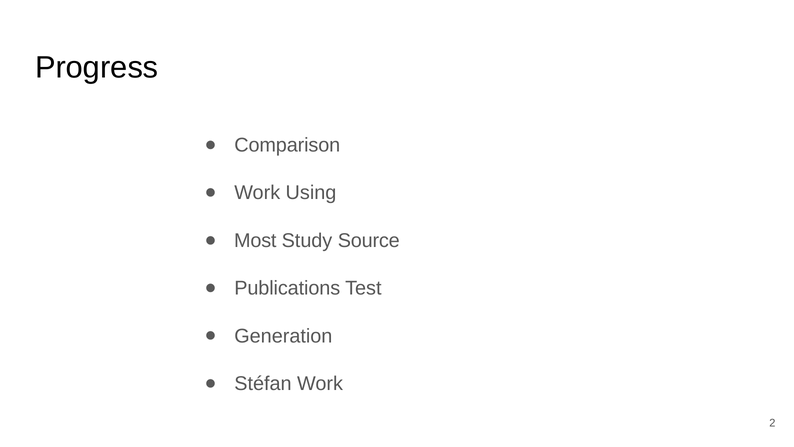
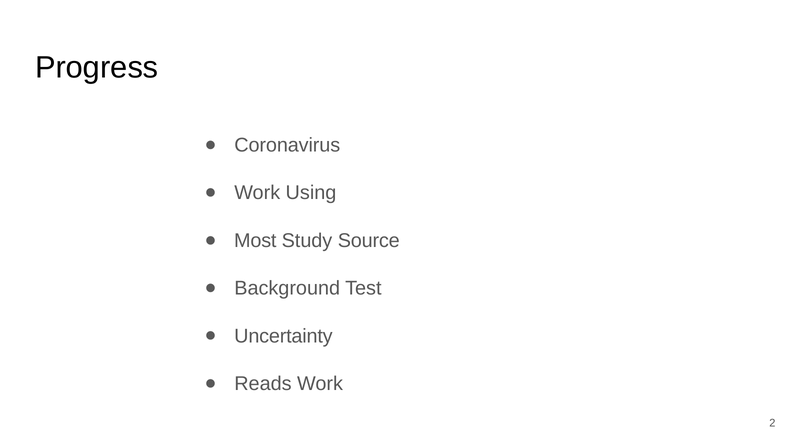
Comparison: Comparison -> Coronavirus (287, 145)
Publications: Publications -> Background (287, 288)
Generation: Generation -> Uncertainty (283, 336)
Stéfan: Stéfan -> Reads (263, 383)
